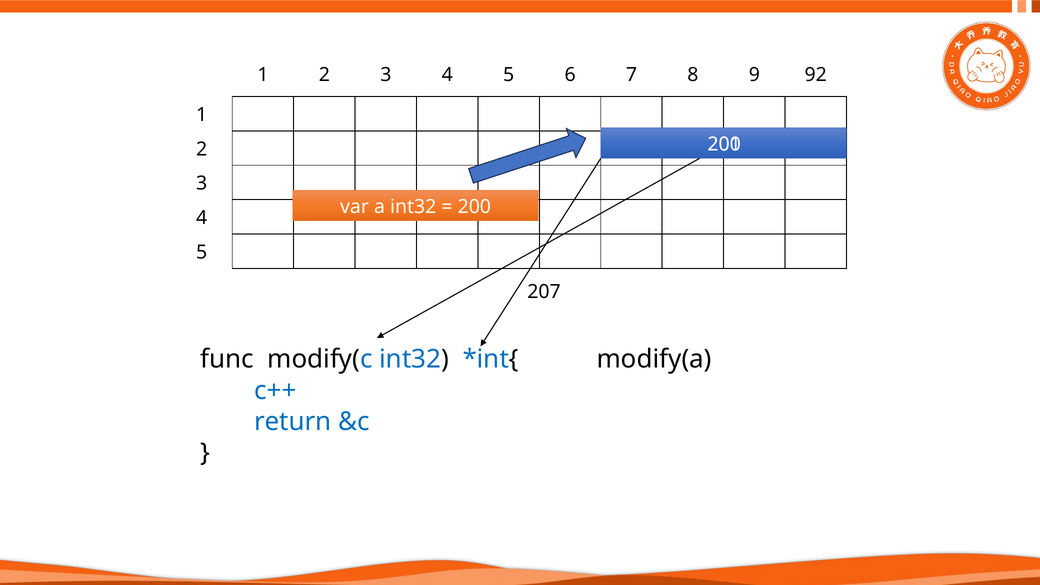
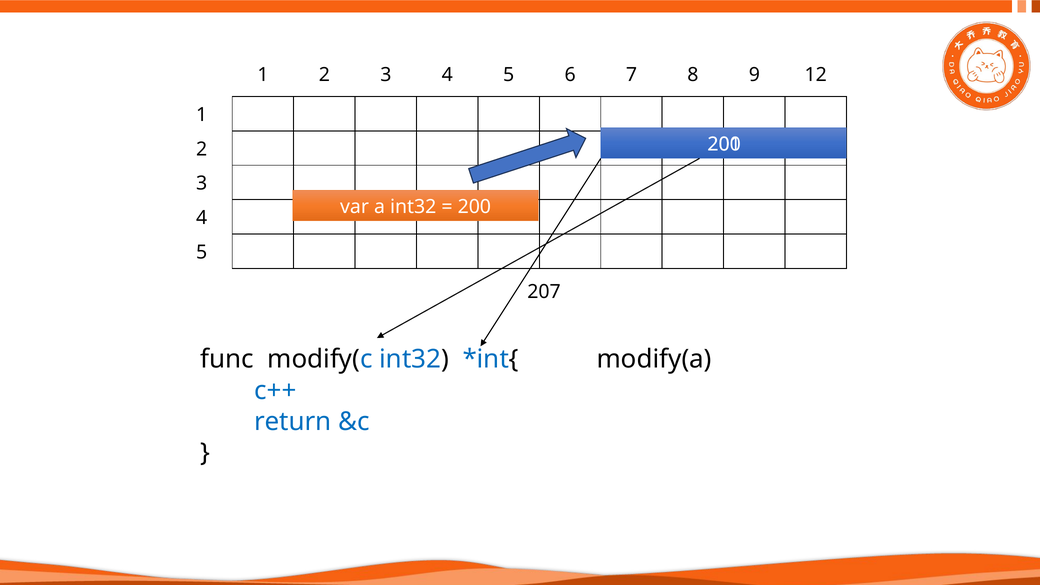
92: 92 -> 12 (816, 75)
